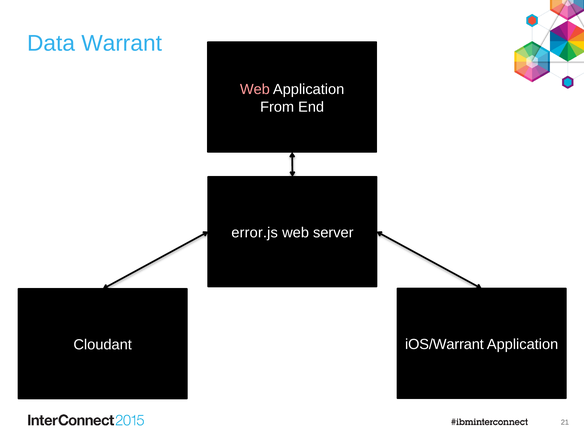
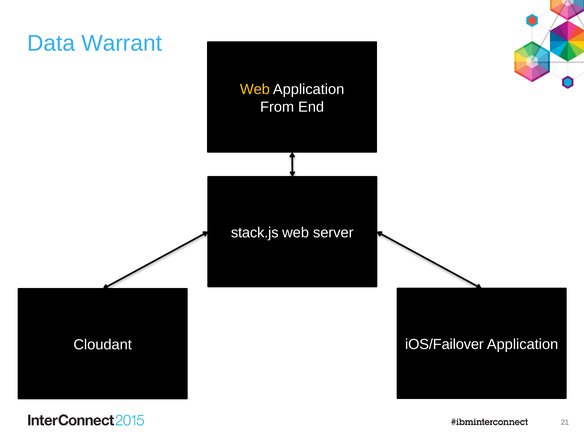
Web colour: pink -> yellow (255, 89)
error.js: error.js -> stack.js (255, 233)
iOS/Warrant: iOS/Warrant -> iOS/Failover (444, 344)
